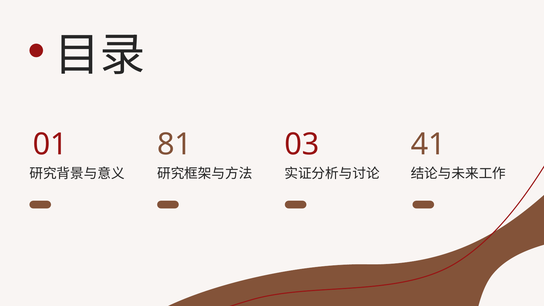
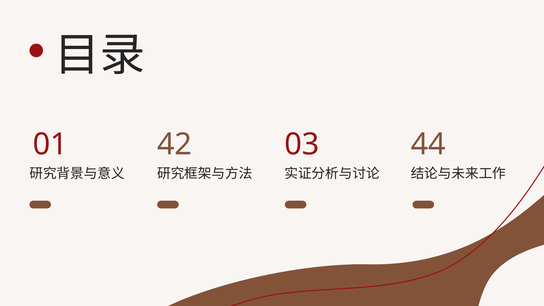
81: 81 -> 42 (175, 144)
41: 41 -> 44 (428, 144)
